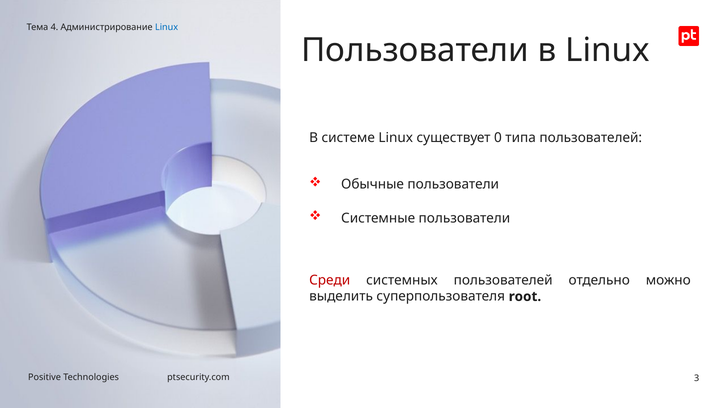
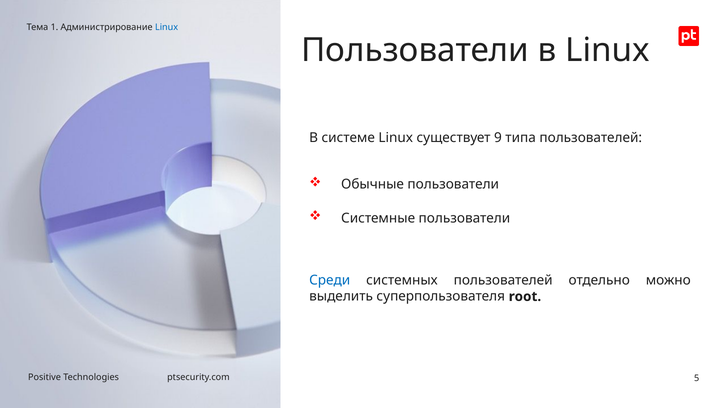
4: 4 -> 1 (54, 27)
0: 0 -> 9 (498, 138)
Среди colour: red -> blue (330, 280)
3: 3 -> 5 (697, 378)
